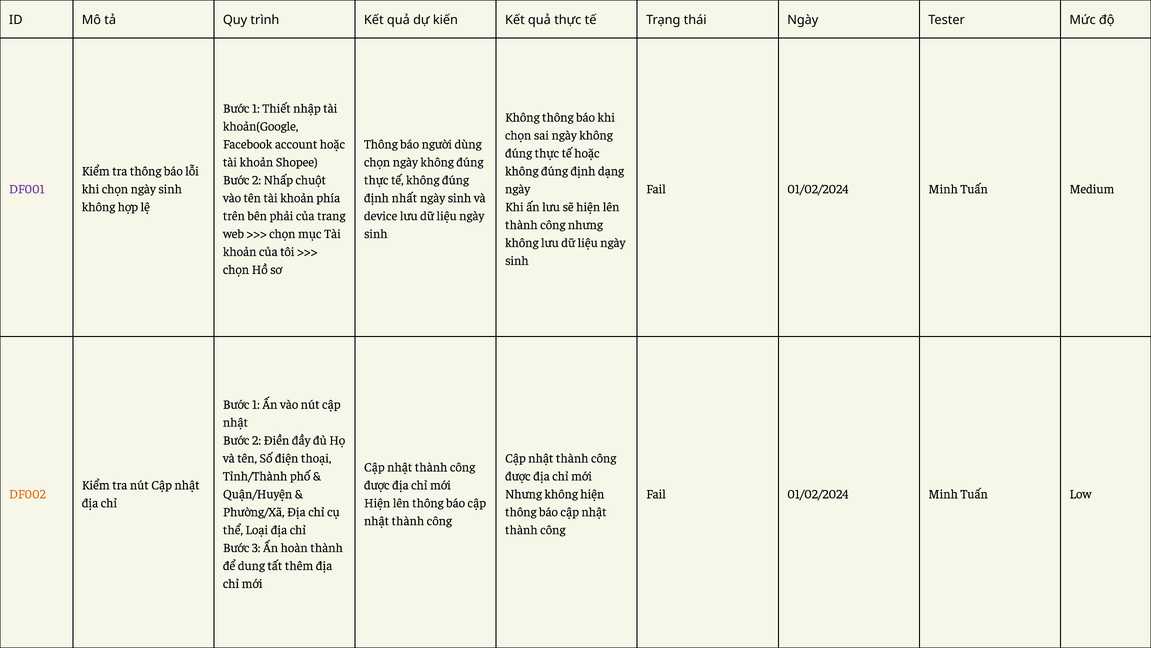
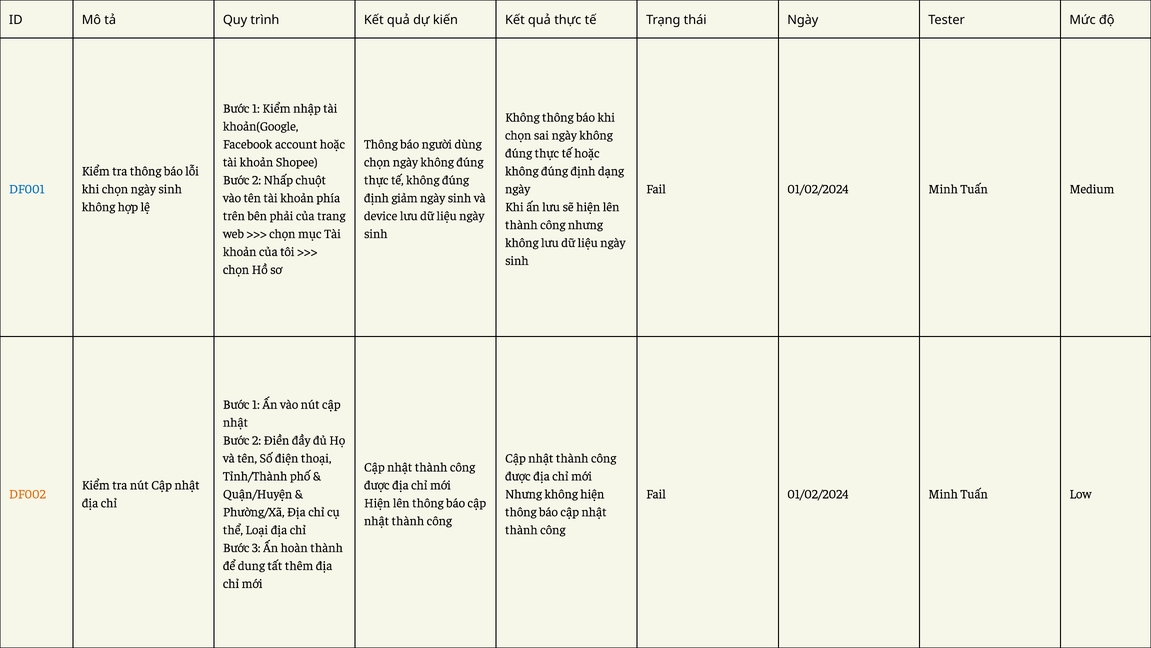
1 Thiết: Thiết -> Kiểm (276, 108)
DF001 colour: purple -> blue (27, 189)
nhất: nhất -> giảm (405, 198)
